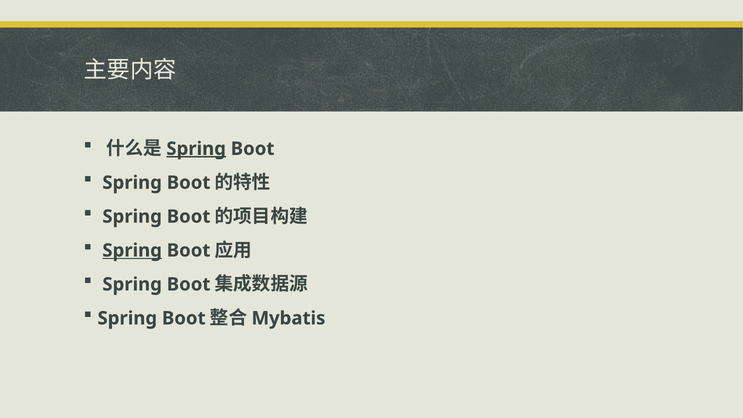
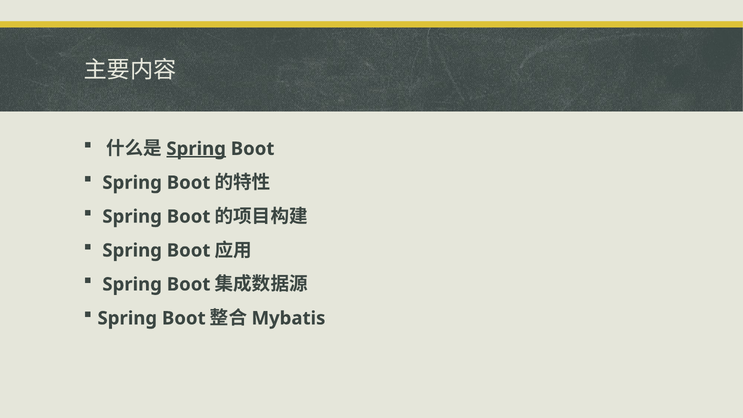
Spring underline: present -> none (132, 250)
